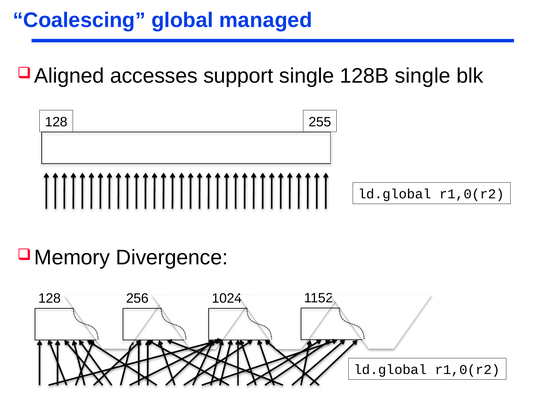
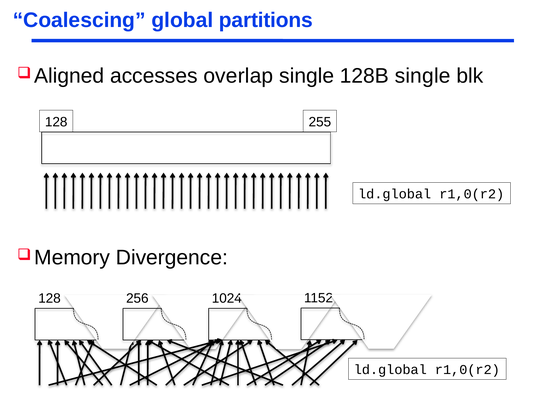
managed: managed -> partitions (266, 20)
support: support -> overlap (238, 76)
